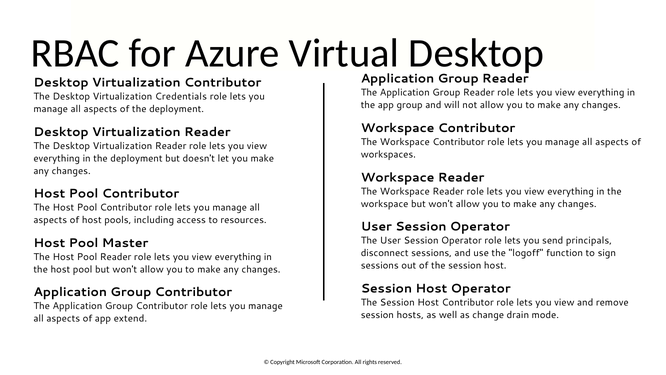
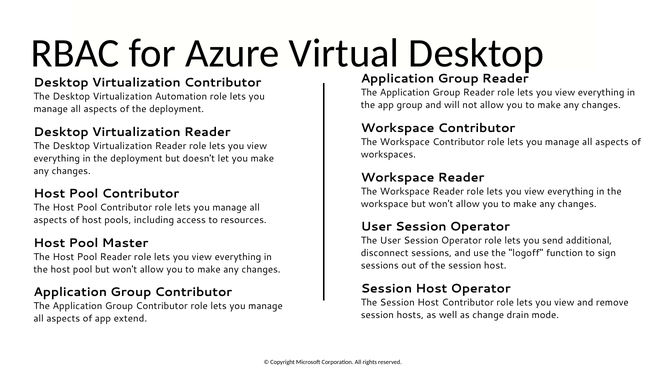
Credentials: Credentials -> Automation (181, 97)
principals: principals -> additional (589, 240)
